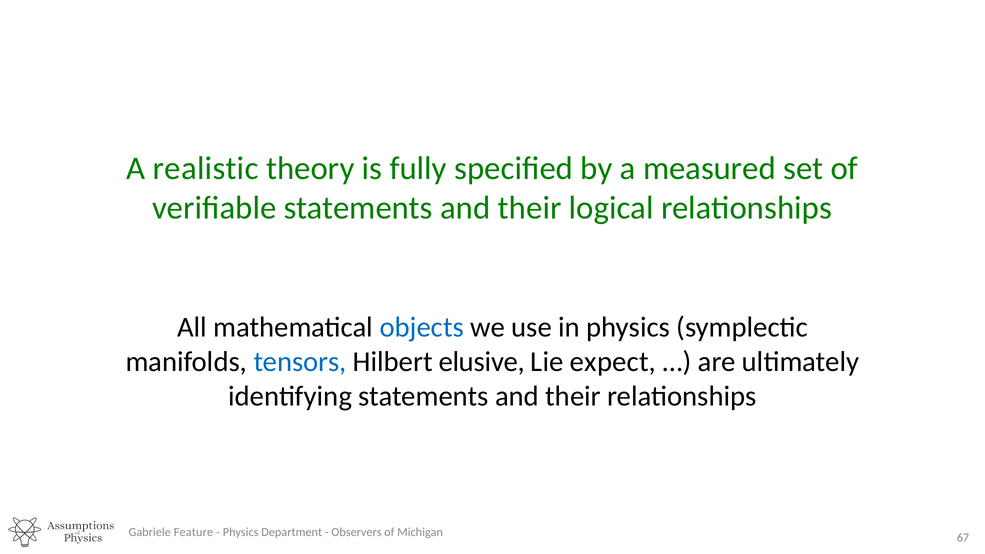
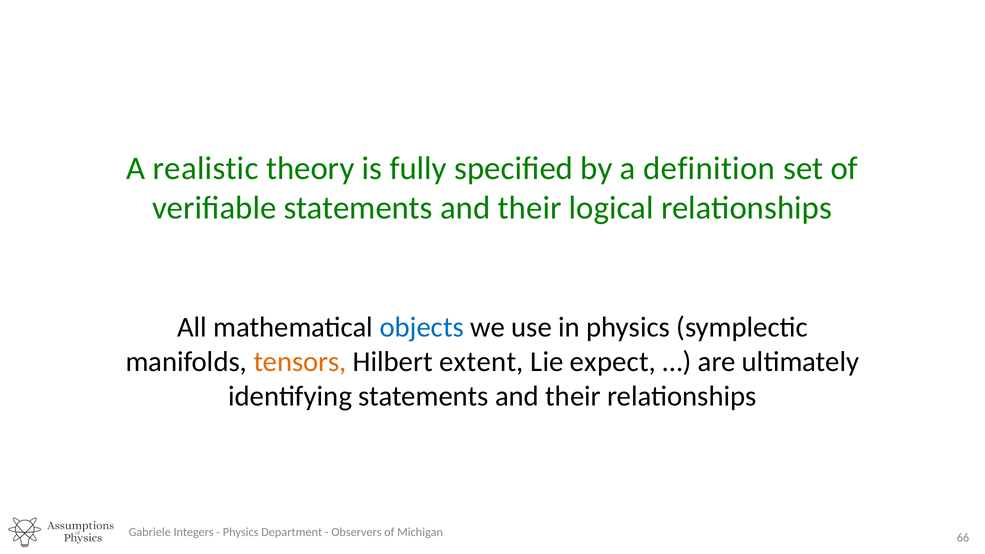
measured: measured -> definition (709, 169)
tensors colour: blue -> orange (300, 362)
elusive: elusive -> extent (481, 362)
Feature: Feature -> Integers (194, 532)
67: 67 -> 66 (963, 538)
